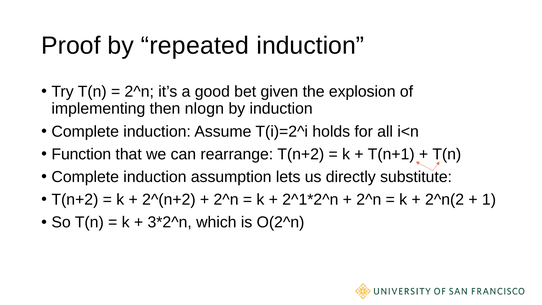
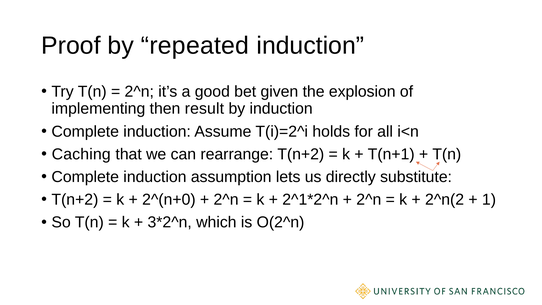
nlogn: nlogn -> result (204, 109)
Function: Function -> Caching (81, 154)
2^(n+2: 2^(n+2 -> 2^(n+0 (169, 200)
